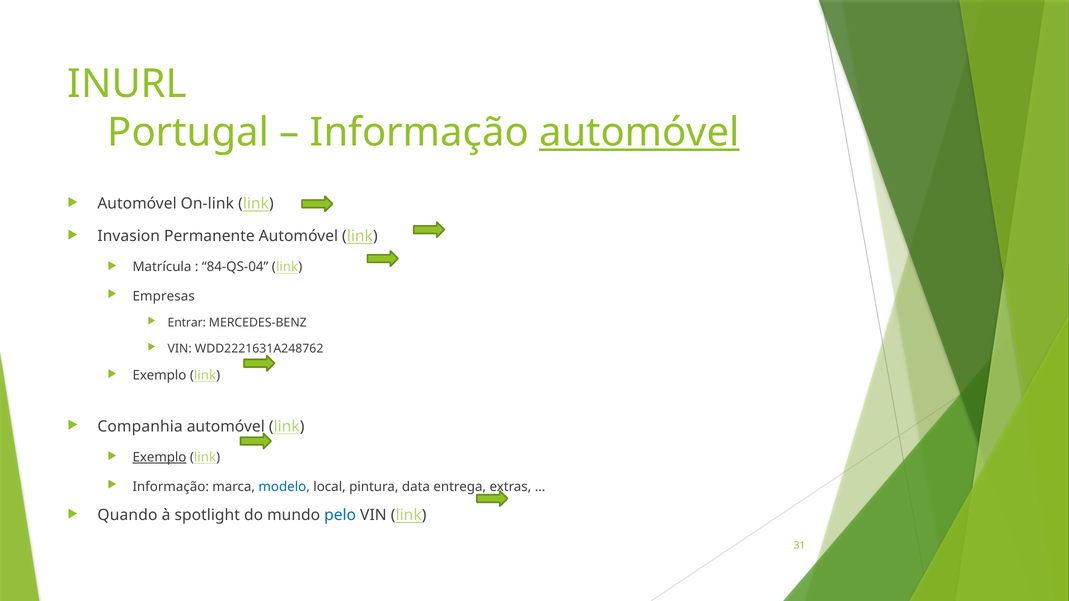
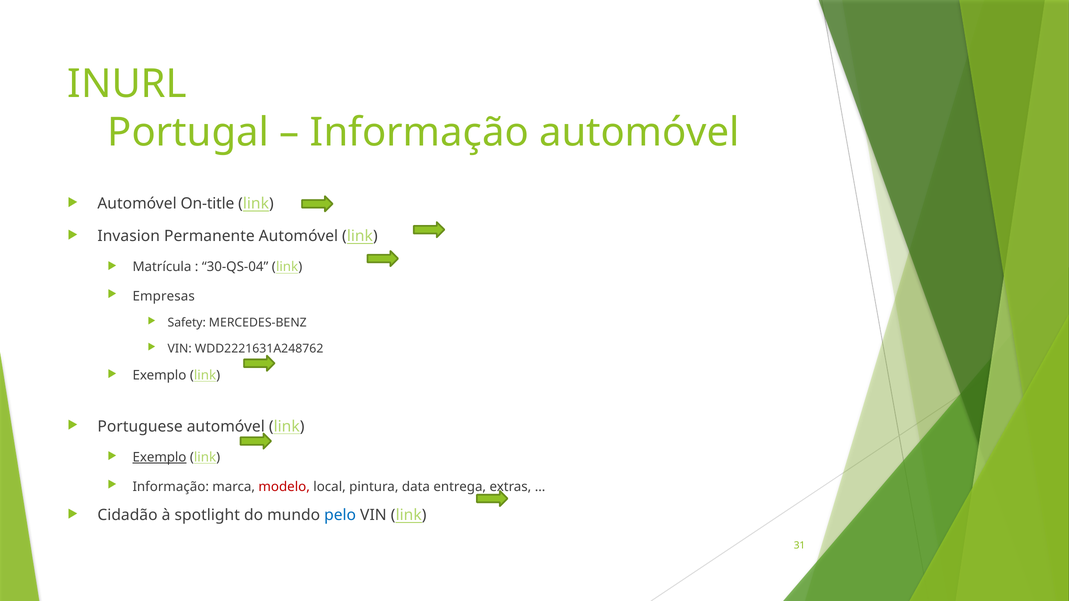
automóvel underline: present -> none (639, 132)
On-link: On-link -> On-title (207, 204)
84-QS-04: 84-QS-04 -> 30-QS-04 (235, 267)
Entrar: Entrar -> Safety (187, 323)
Companhia: Companhia -> Portuguese (140, 427)
modelo colour: blue -> red (284, 487)
Quando: Quando -> Cidadão (128, 516)
